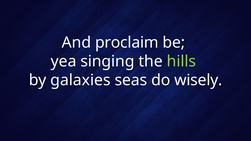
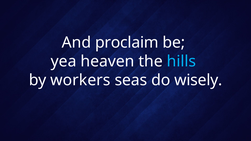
singing: singing -> heaven (107, 61)
hills colour: light green -> light blue (181, 61)
galaxies: galaxies -> workers (80, 80)
